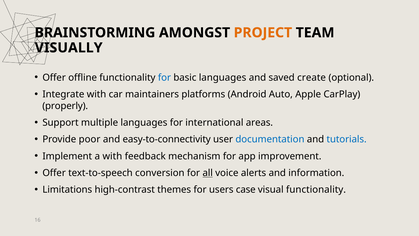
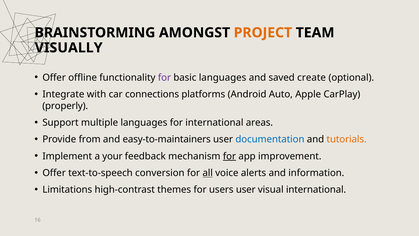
for colour: blue -> purple (164, 77)
maintainers: maintainers -> connections (152, 94)
poor: poor -> from (90, 139)
easy-to-connectivity: easy-to-connectivity -> easy-to-maintainers (167, 139)
tutorials colour: blue -> orange (347, 139)
a with: with -> your (112, 156)
for underline: none -> present (229, 156)
users case: case -> user (246, 190)
visual functionality: functionality -> international (316, 190)
